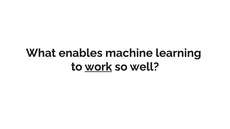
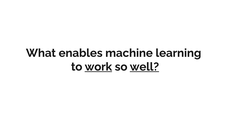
well underline: none -> present (144, 67)
